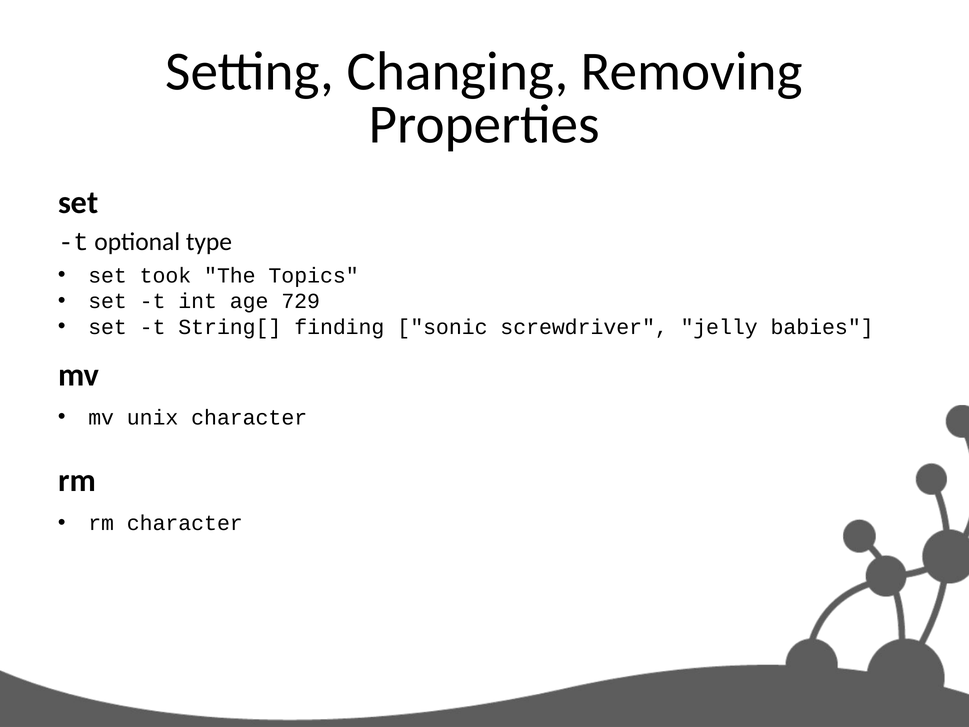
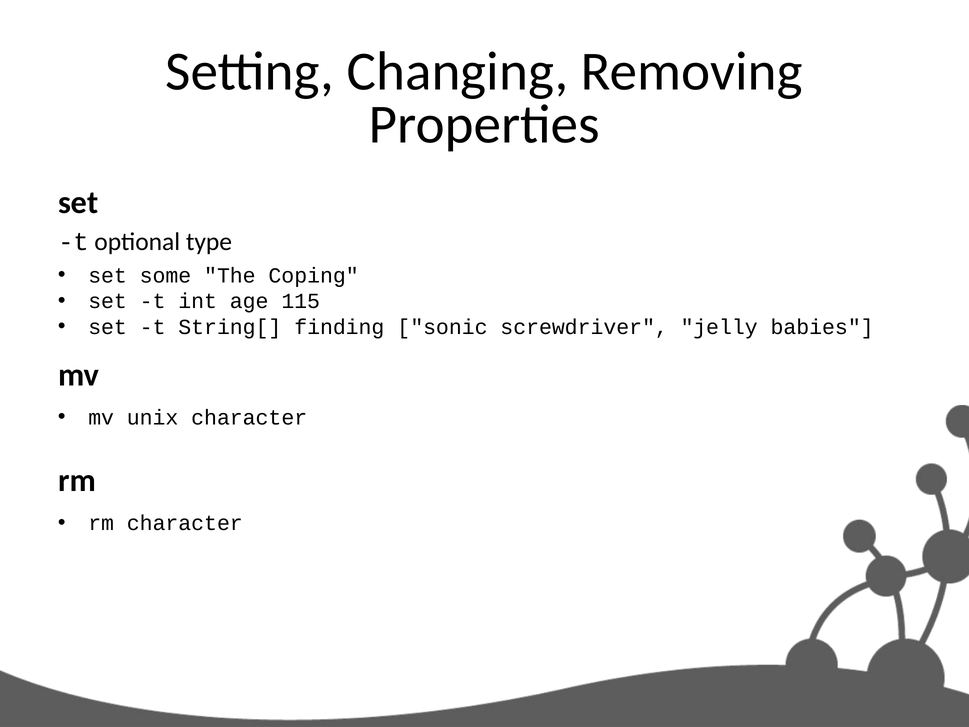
took: took -> some (165, 275)
Topics: Topics -> Coping (314, 275)
729: 729 -> 115 (301, 301)
